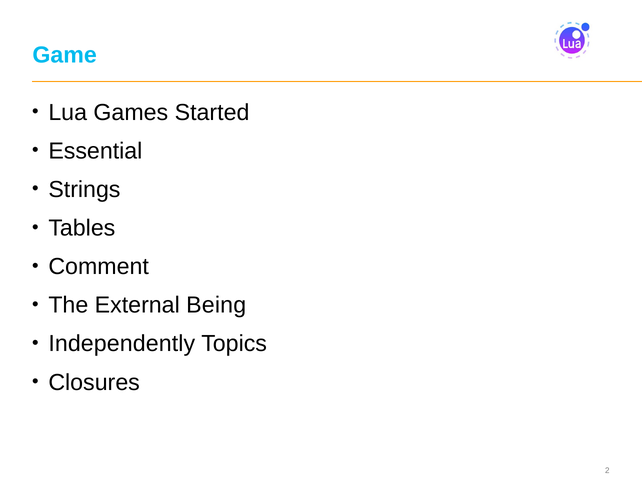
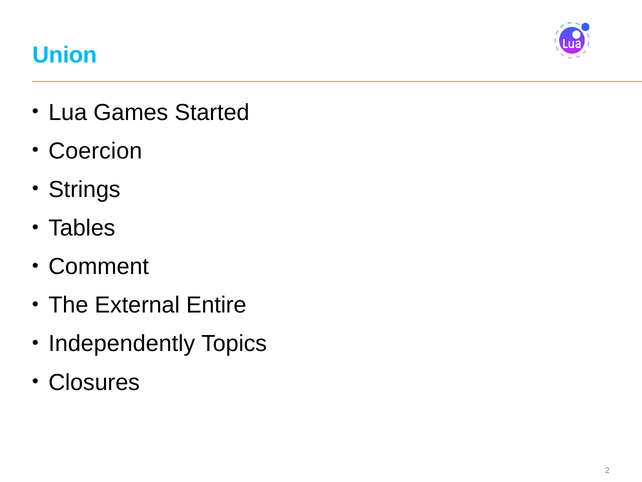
Game: Game -> Union (65, 55)
Essential: Essential -> Coercion (95, 151)
Being: Being -> Entire (216, 305)
